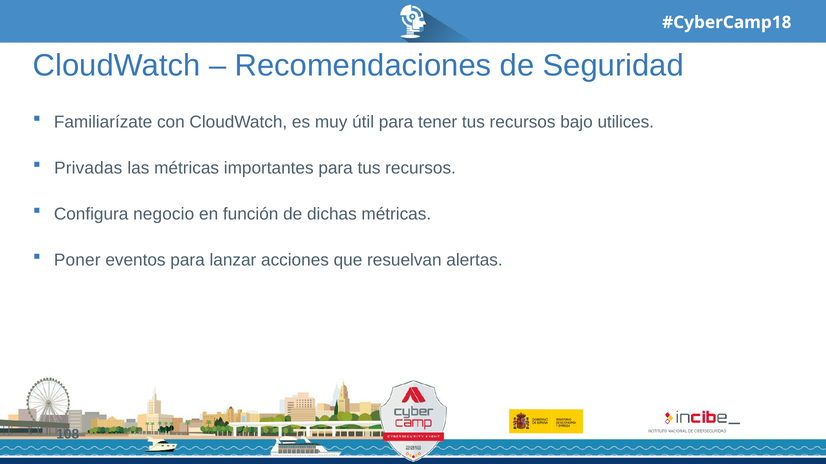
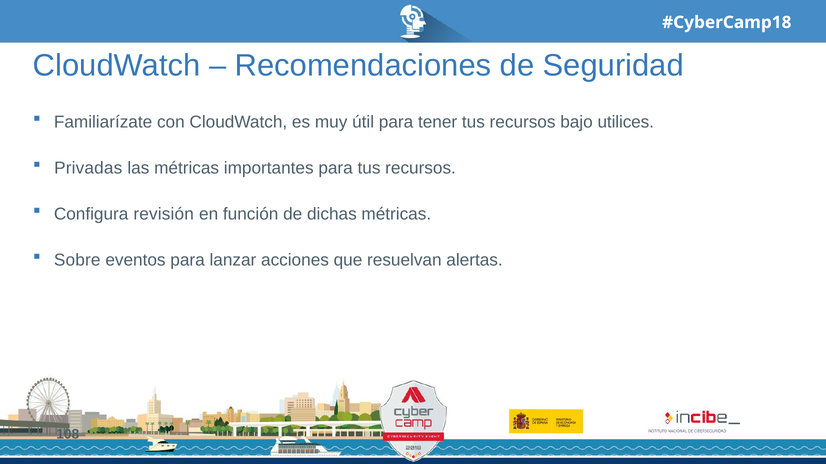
negocio: negocio -> revisión (164, 214)
Poner: Poner -> Sobre (77, 260)
